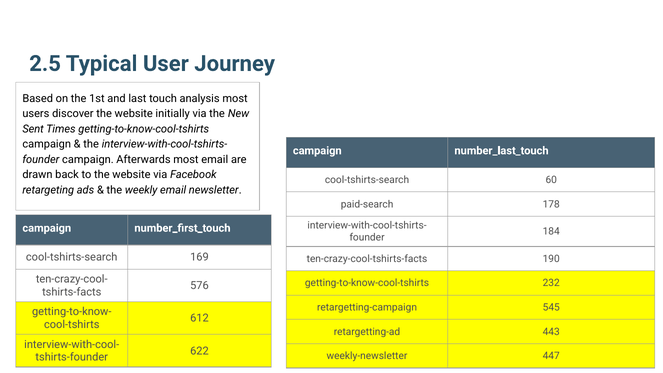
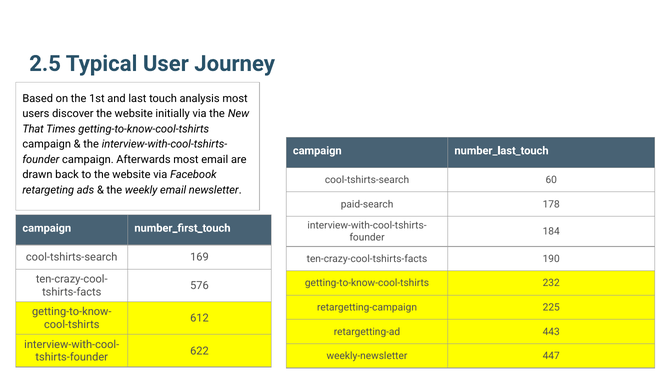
Sent: Sent -> That (33, 129)
545: 545 -> 225 (551, 307)
